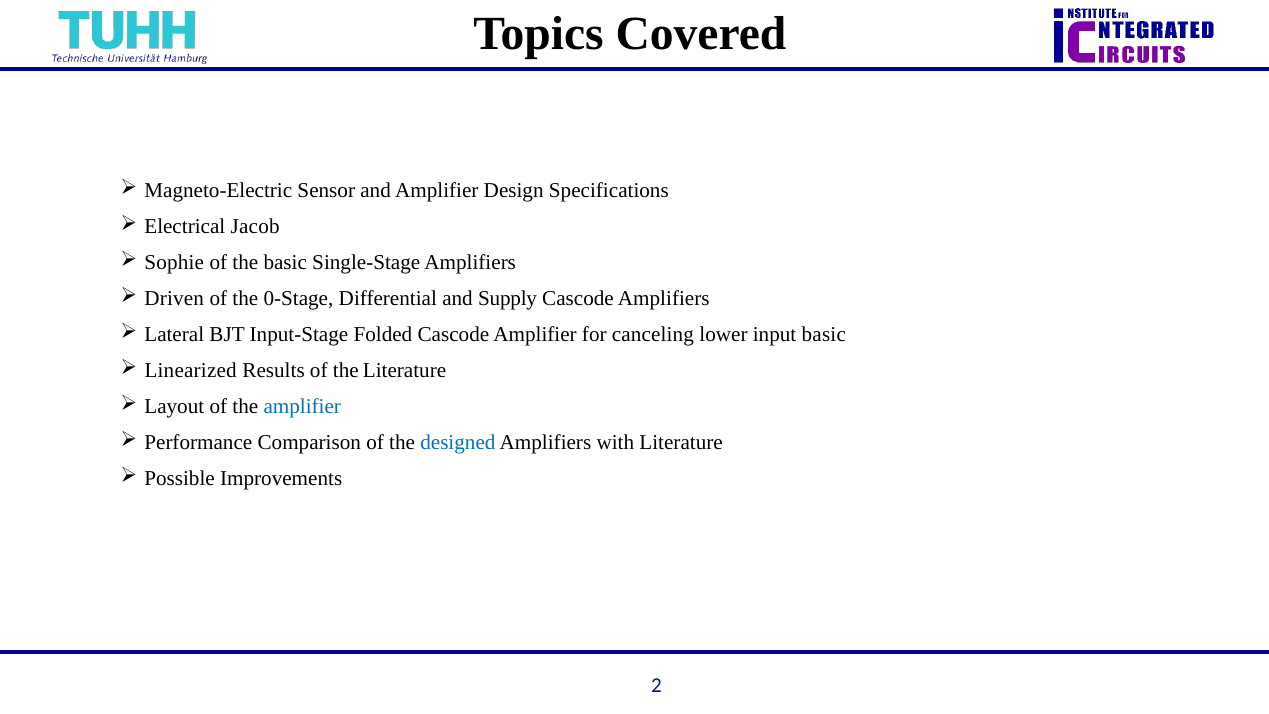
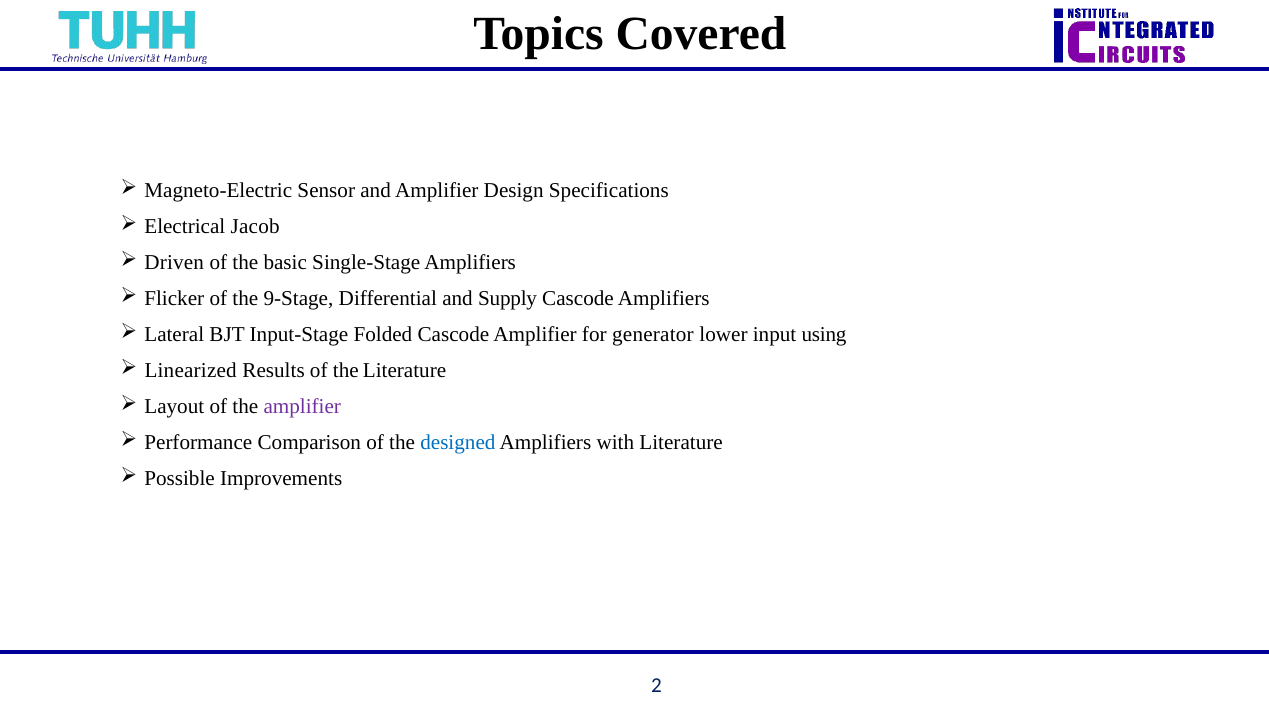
Sophie: Sophie -> Driven (174, 262)
Driven: Driven -> Flicker (174, 298)
0-Stage: 0-Stage -> 9-Stage (298, 298)
canceling: canceling -> generator (653, 334)
input basic: basic -> using (824, 334)
amplifier colour: blue -> purple (302, 407)
